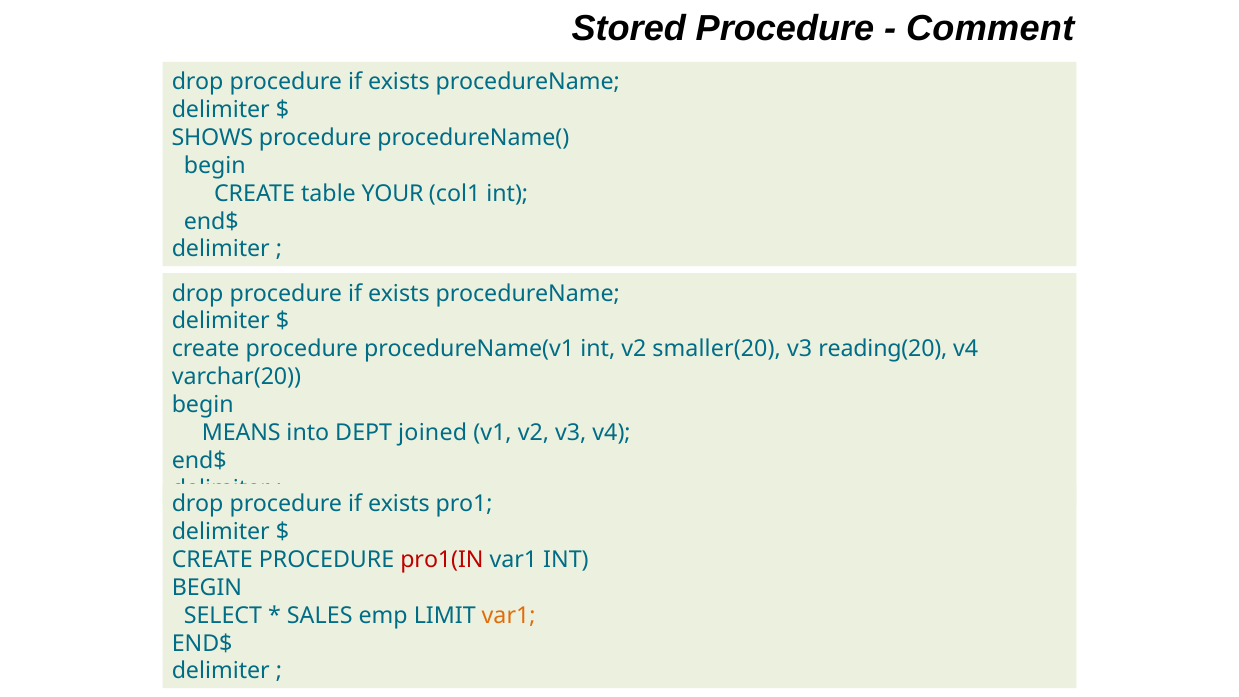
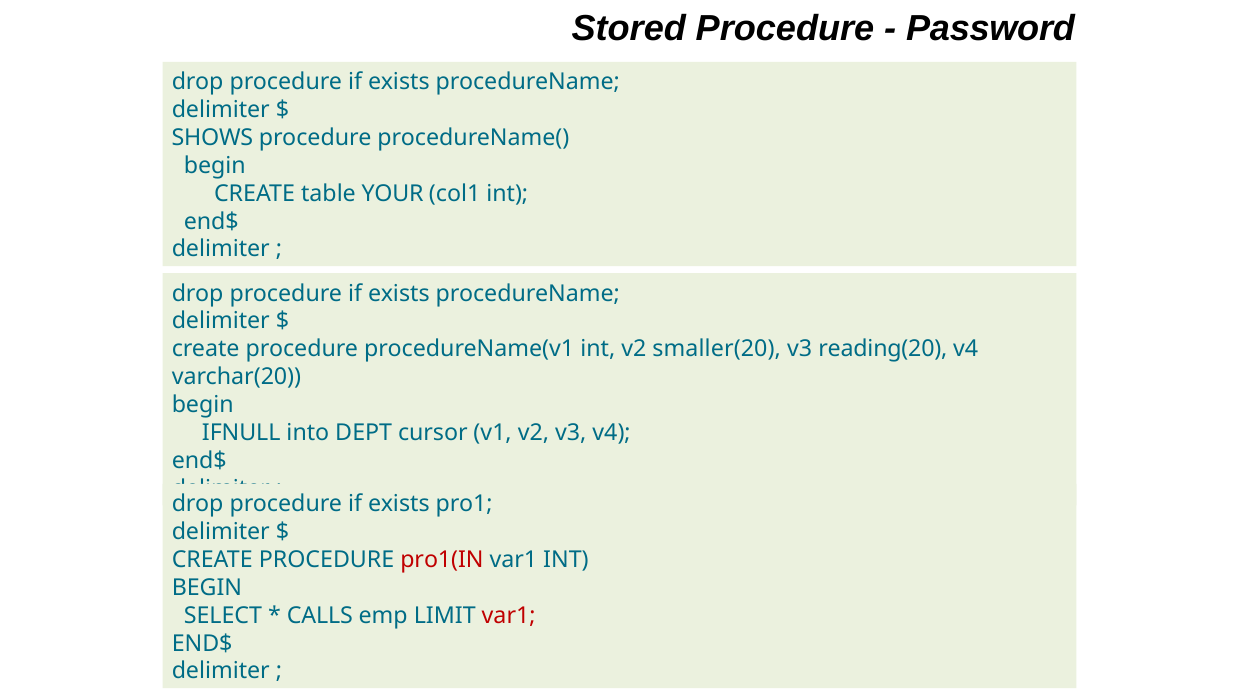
Comment: Comment -> Password (990, 29)
MEANS: MEANS -> IFNULL (241, 433)
joined: joined -> cursor (433, 433)
SALES: SALES -> CALLS (320, 616)
var1 colour: orange -> red (509, 616)
